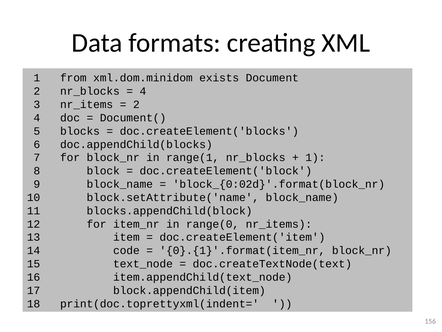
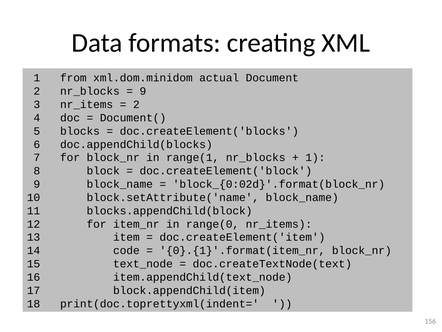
exists: exists -> actual (219, 78)
4: 4 -> 9 (143, 91)
